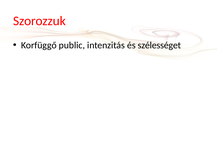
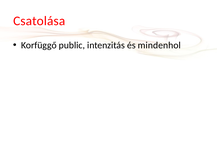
Szorozzuk: Szorozzuk -> Csatolása (39, 21)
szélességet: szélességet -> mindenhol (159, 46)
